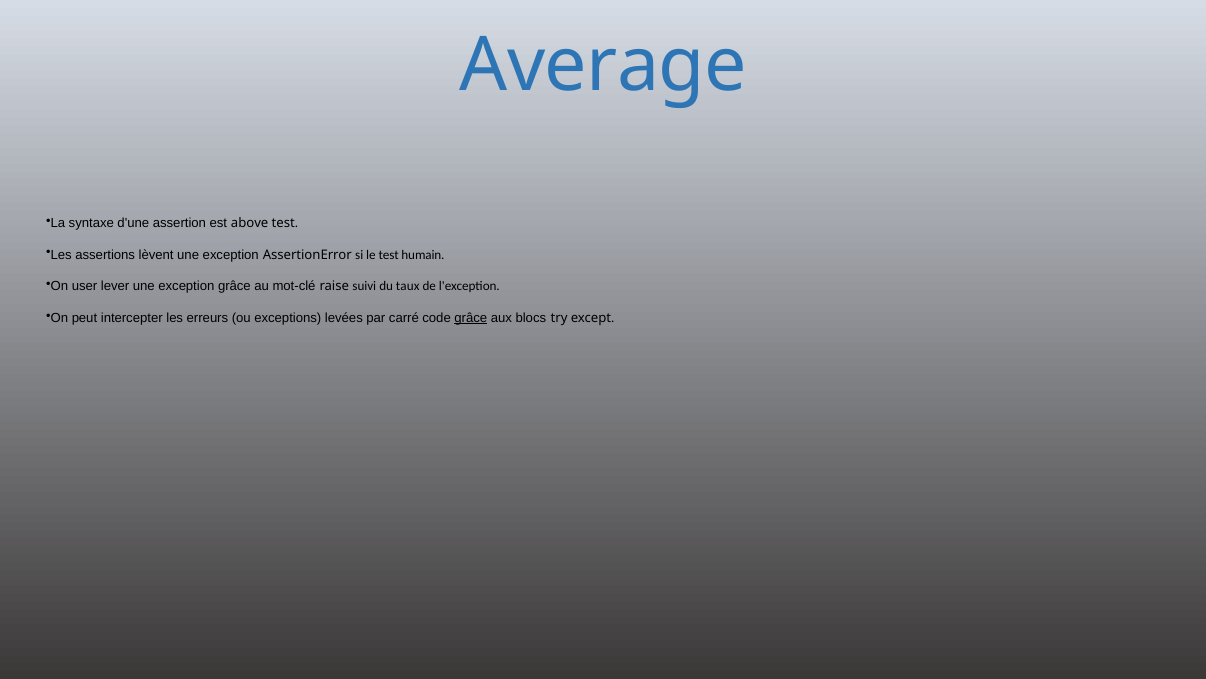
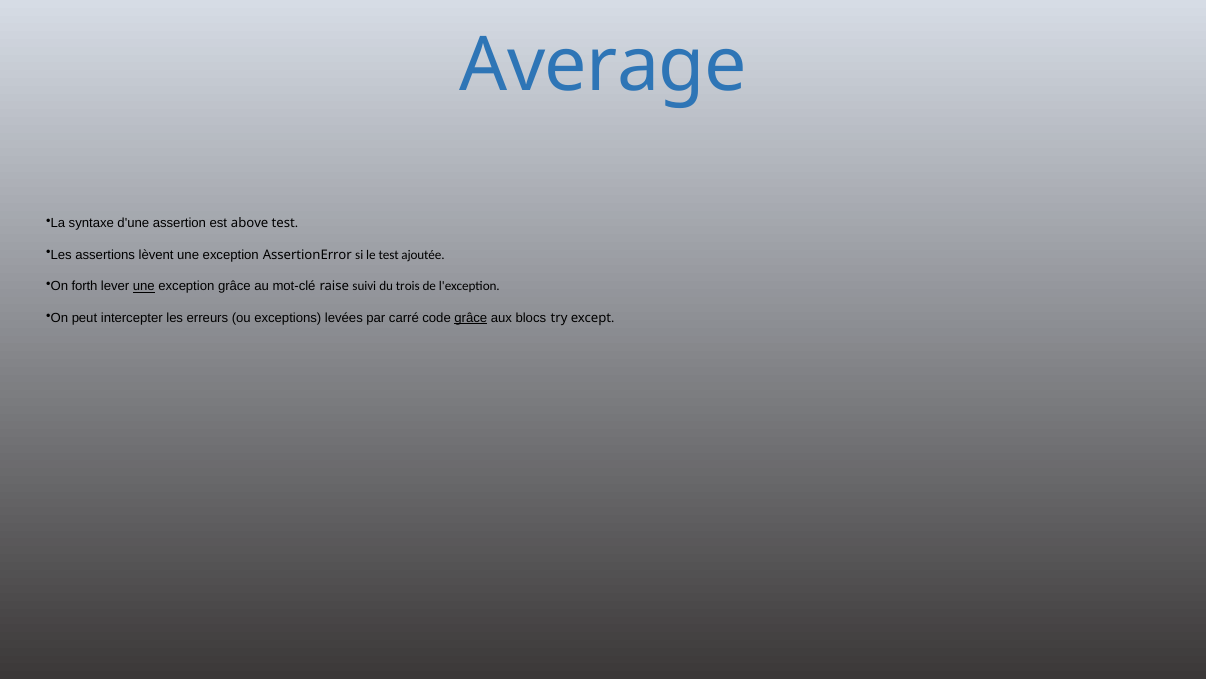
humain: humain -> ajoutée (423, 255)
user: user -> forth (85, 286)
une underline: none -> present (144, 286)
taux: taux -> trois (408, 286)
